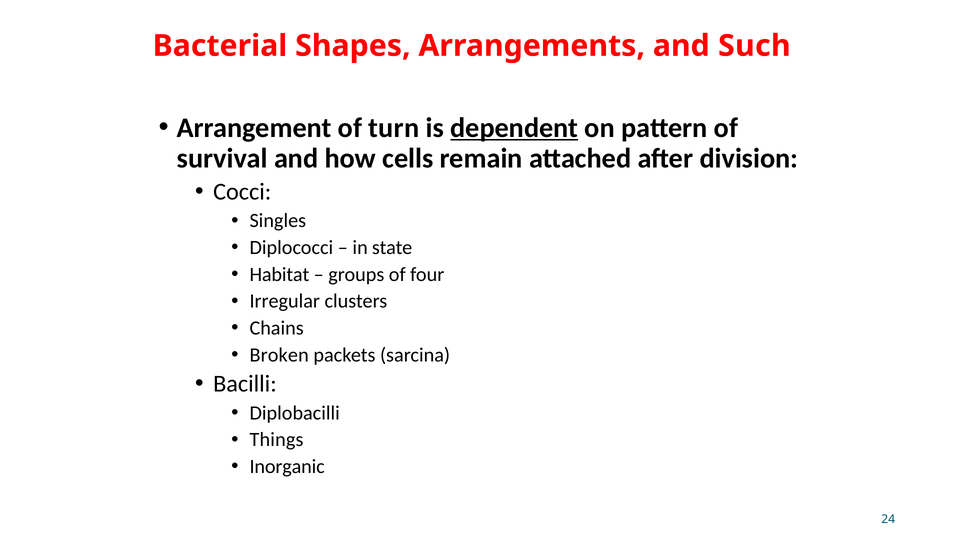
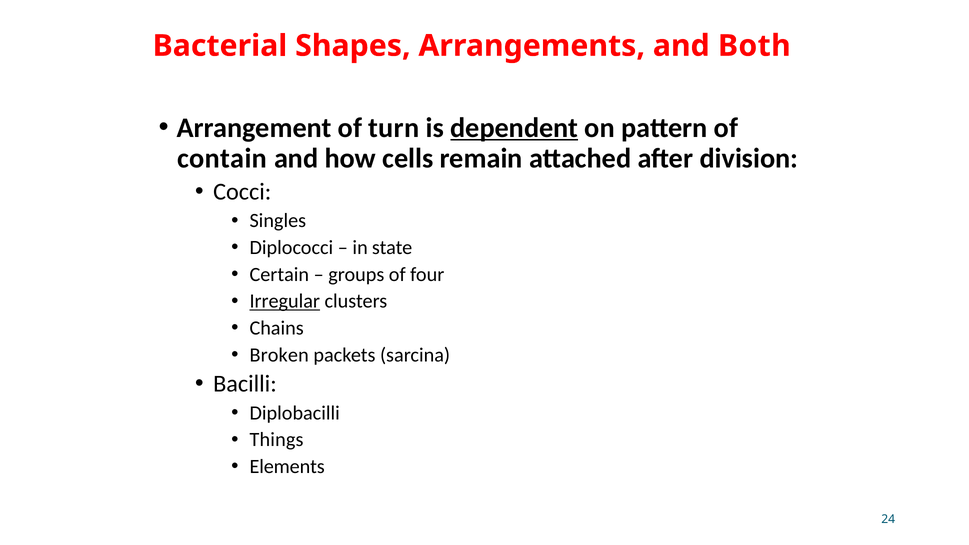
Such: Such -> Both (754, 46)
survival: survival -> contain (222, 158)
Habitat: Habitat -> Certain (279, 274)
Irregular underline: none -> present (285, 301)
Inorganic: Inorganic -> Elements (287, 467)
